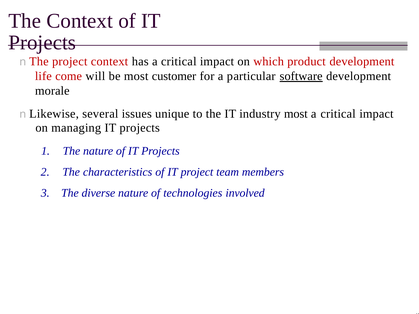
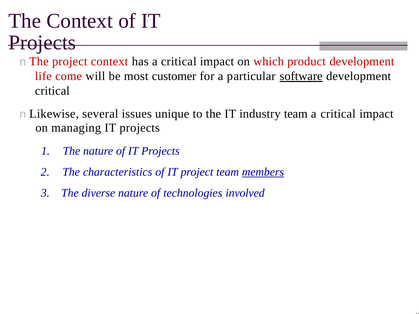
morale: morale -> critical (52, 91)
industry most: most -> team (296, 114)
members underline: none -> present (263, 172)
